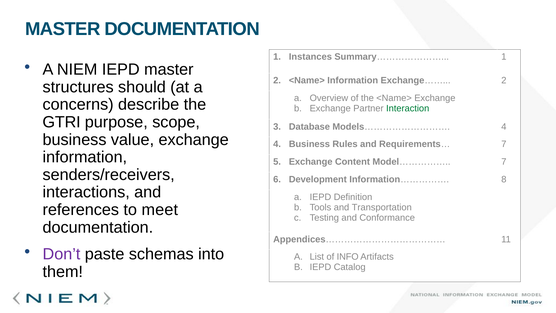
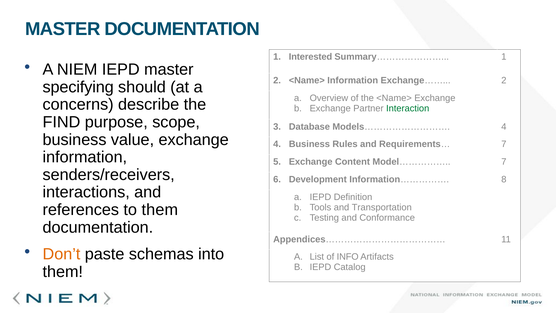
Instances: Instances -> Interested (310, 57)
structures: structures -> specifying (78, 87)
GTRI: GTRI -> FIND (61, 122)
to meet: meet -> them (160, 210)
Don’t colour: purple -> orange (61, 254)
